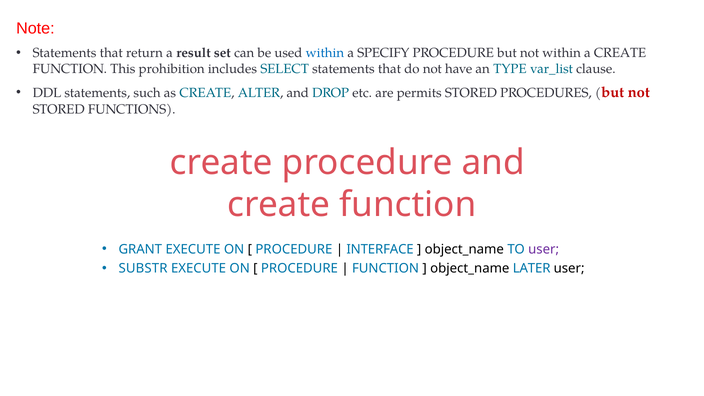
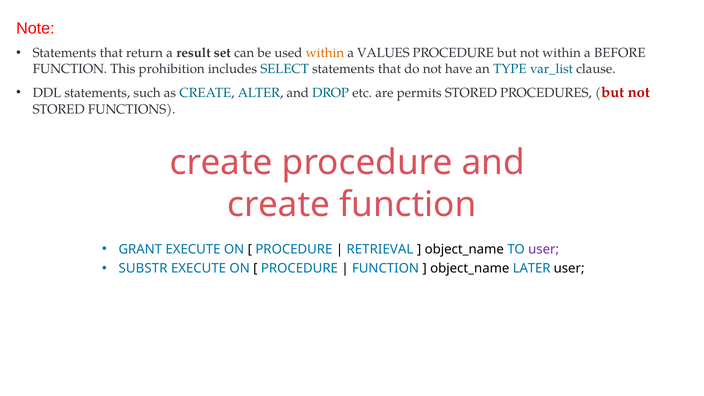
within colour: blue -> orange (325, 53)
SPECIFY: SPECIFY -> VALUES (383, 53)
a CREATE: CREATE -> BEFORE (620, 53)
INTERFACE: INTERFACE -> RETRIEVAL (380, 249)
